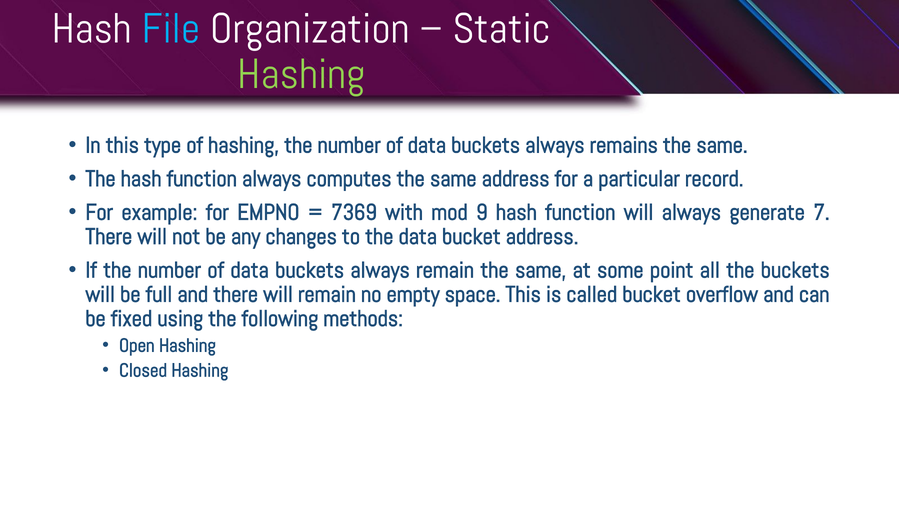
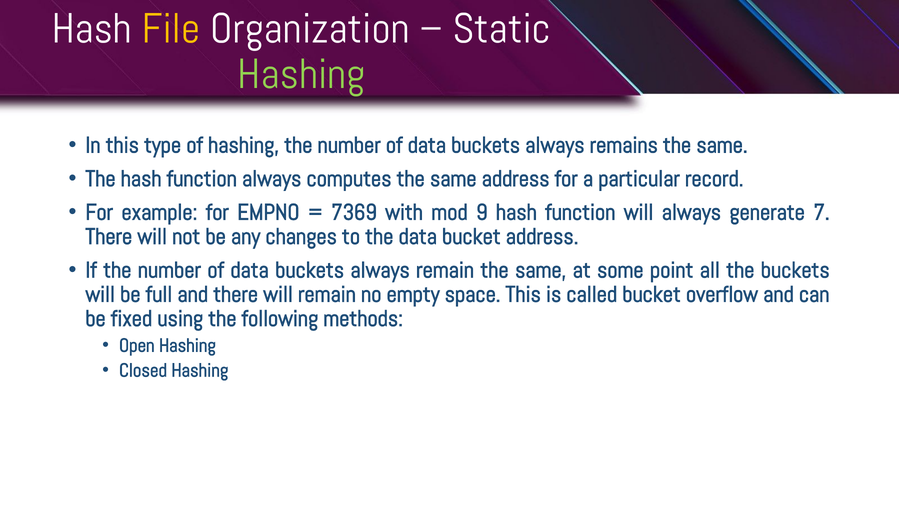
File colour: light blue -> yellow (171, 29)
